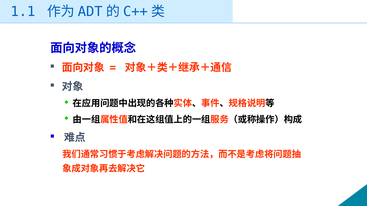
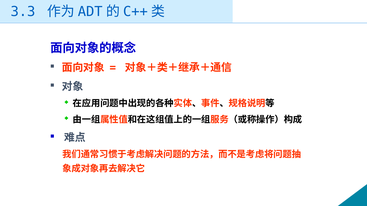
1.1: 1.1 -> 3.3 (23, 12)
